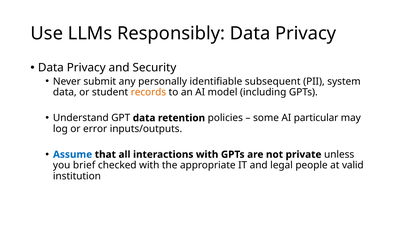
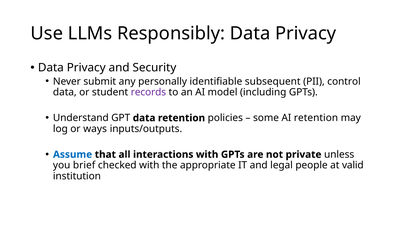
system: system -> control (344, 81)
records colour: orange -> purple (148, 92)
AI particular: particular -> retention (316, 118)
error: error -> ways (95, 129)
